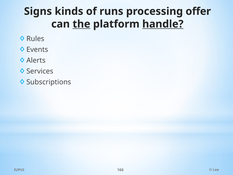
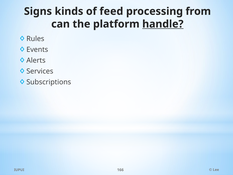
runs: runs -> feed (111, 11)
offer: offer -> from (198, 11)
the underline: present -> none (81, 24)
